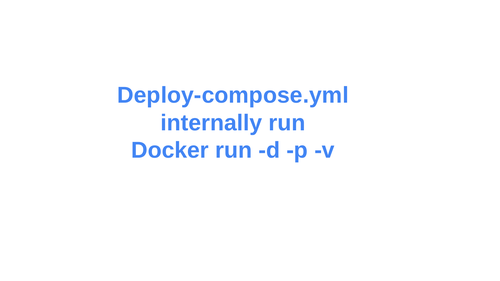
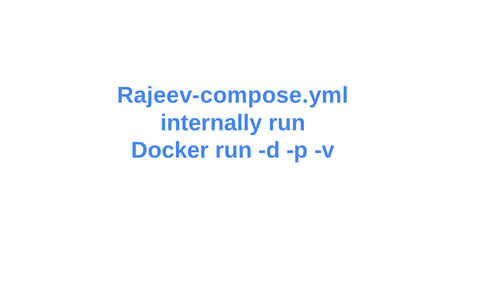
Deploy-compose.yml: Deploy-compose.yml -> Rajeev-compose.yml (233, 96)
